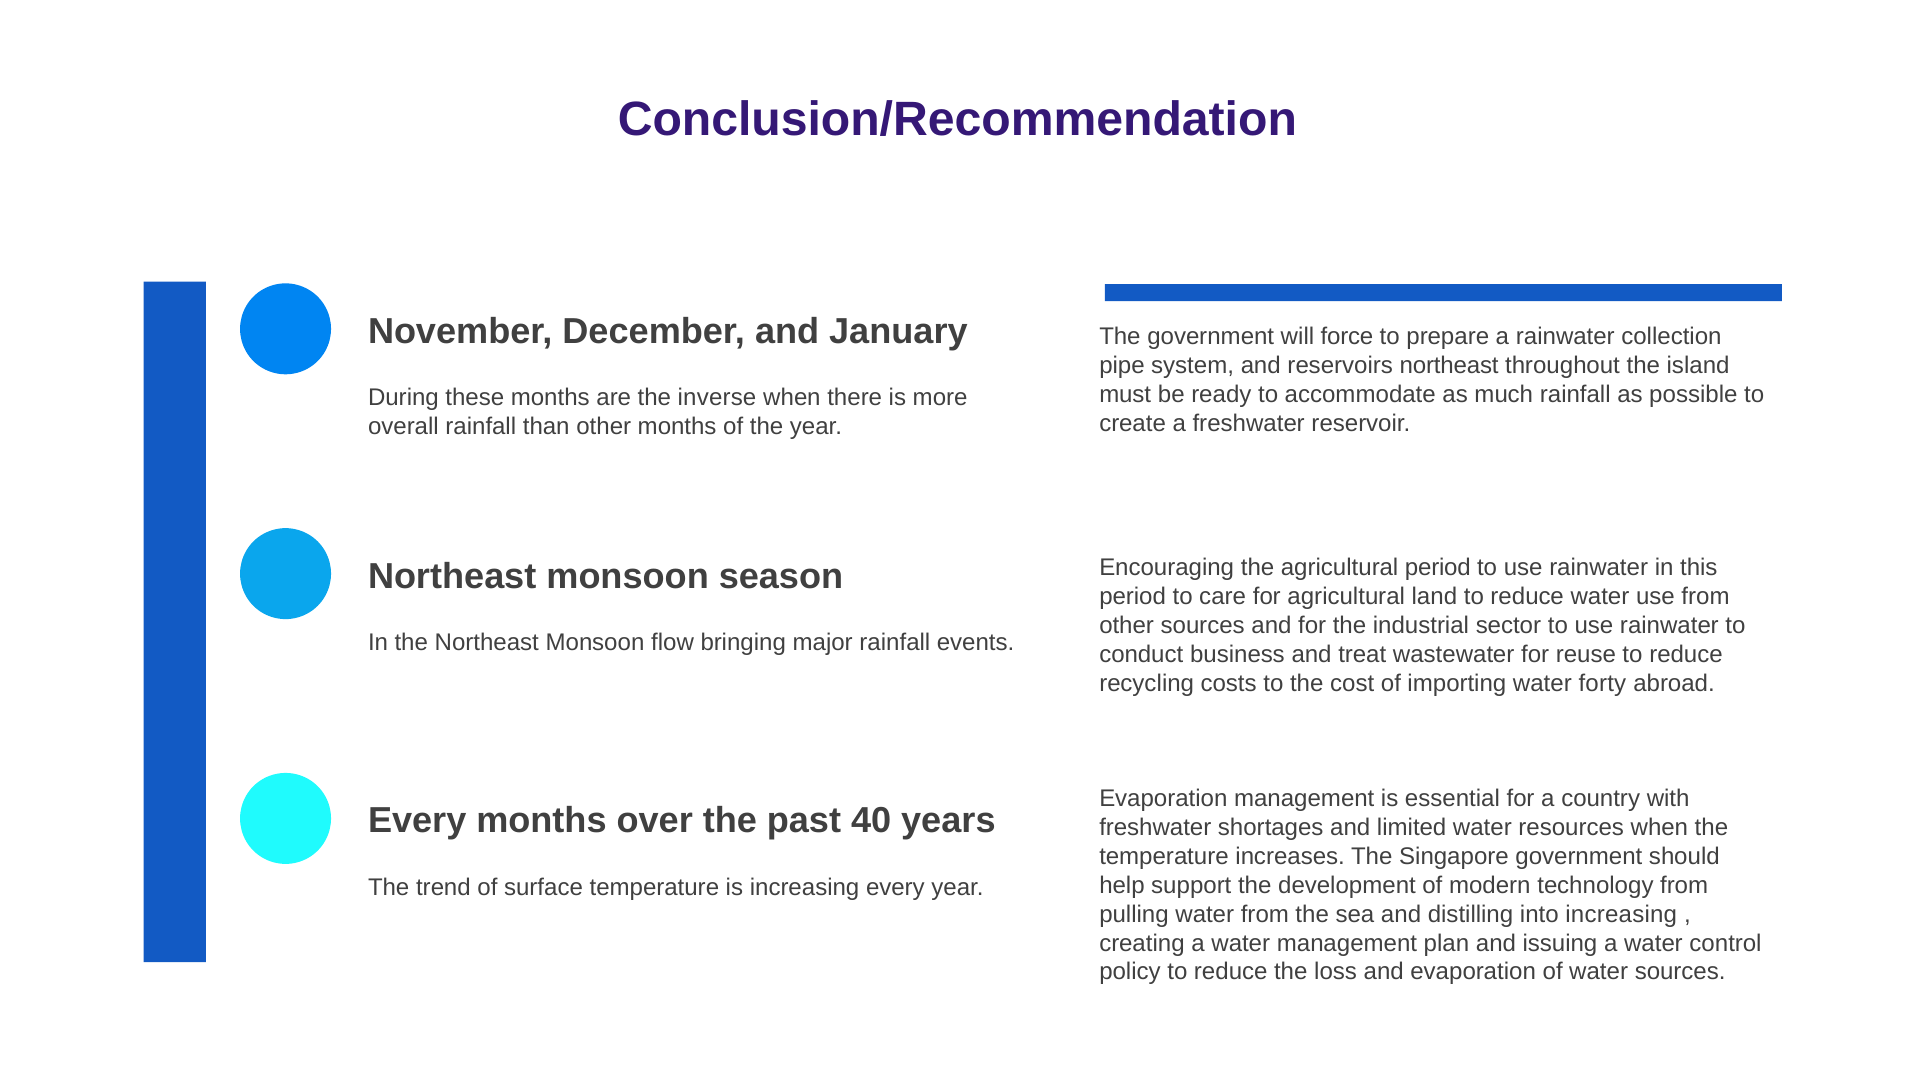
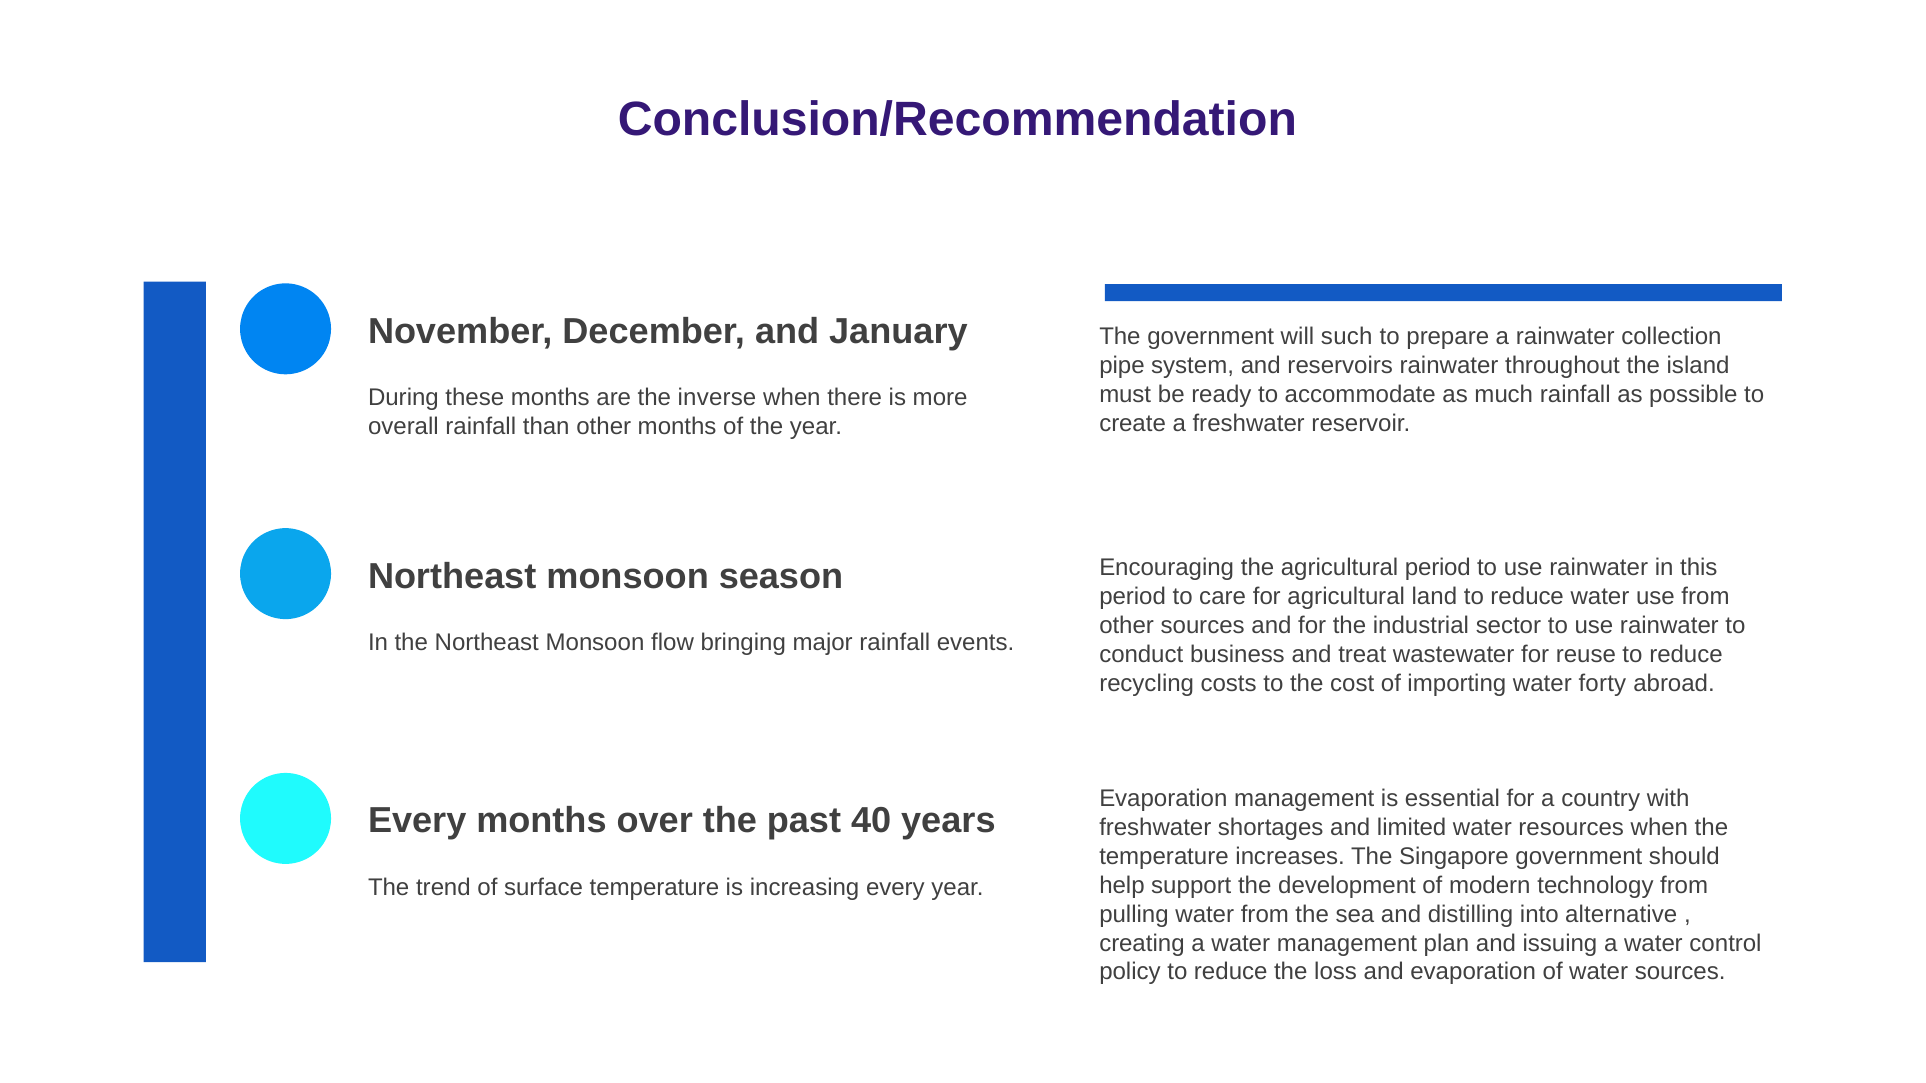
force: force -> such (1347, 337)
reservoirs northeast: northeast -> rainwater (1449, 366)
into increasing: increasing -> alternative (1621, 915)
